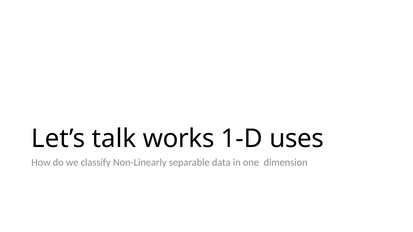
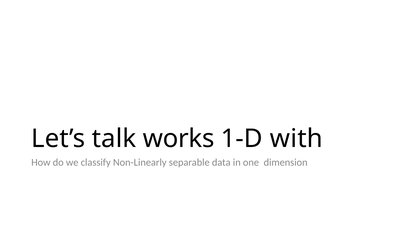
uses: uses -> with (296, 139)
